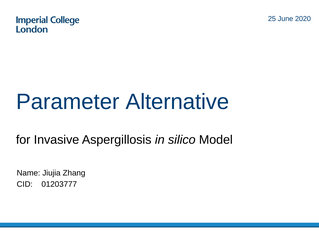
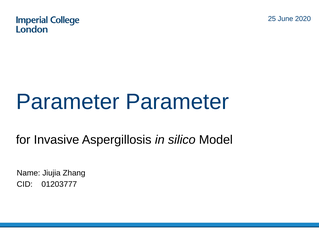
Parameter Alternative: Alternative -> Parameter (177, 102)
